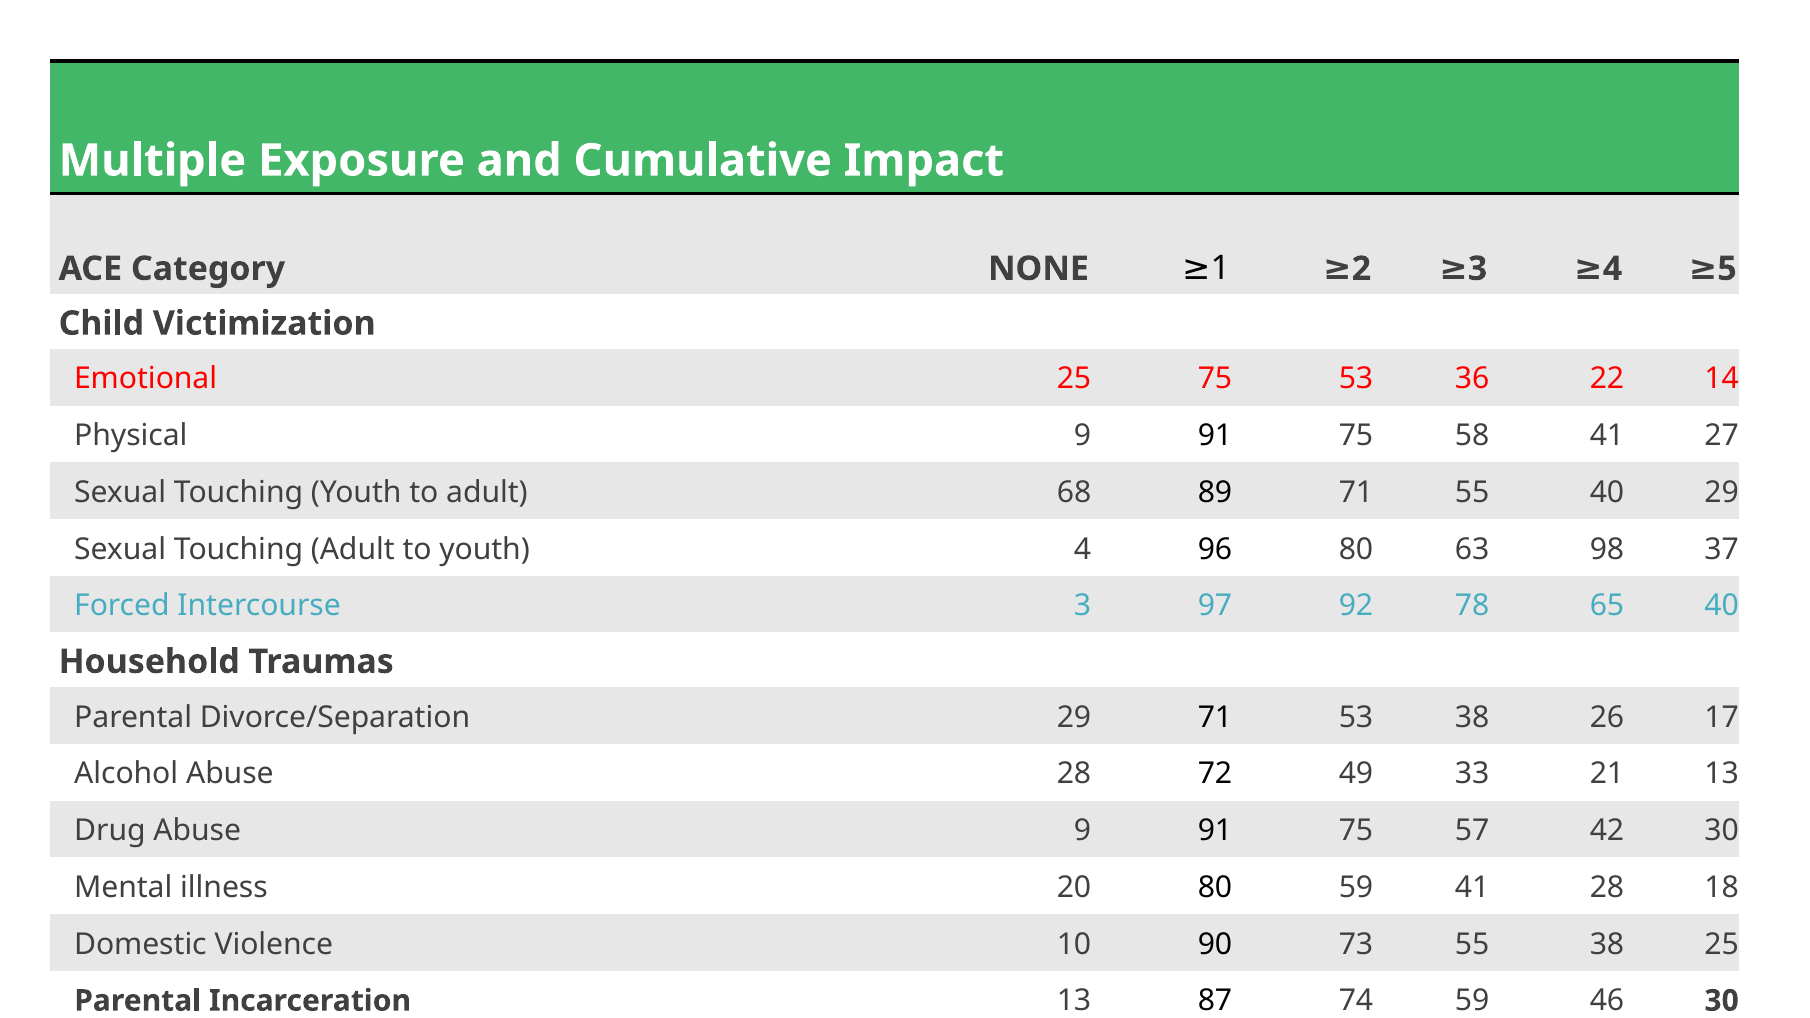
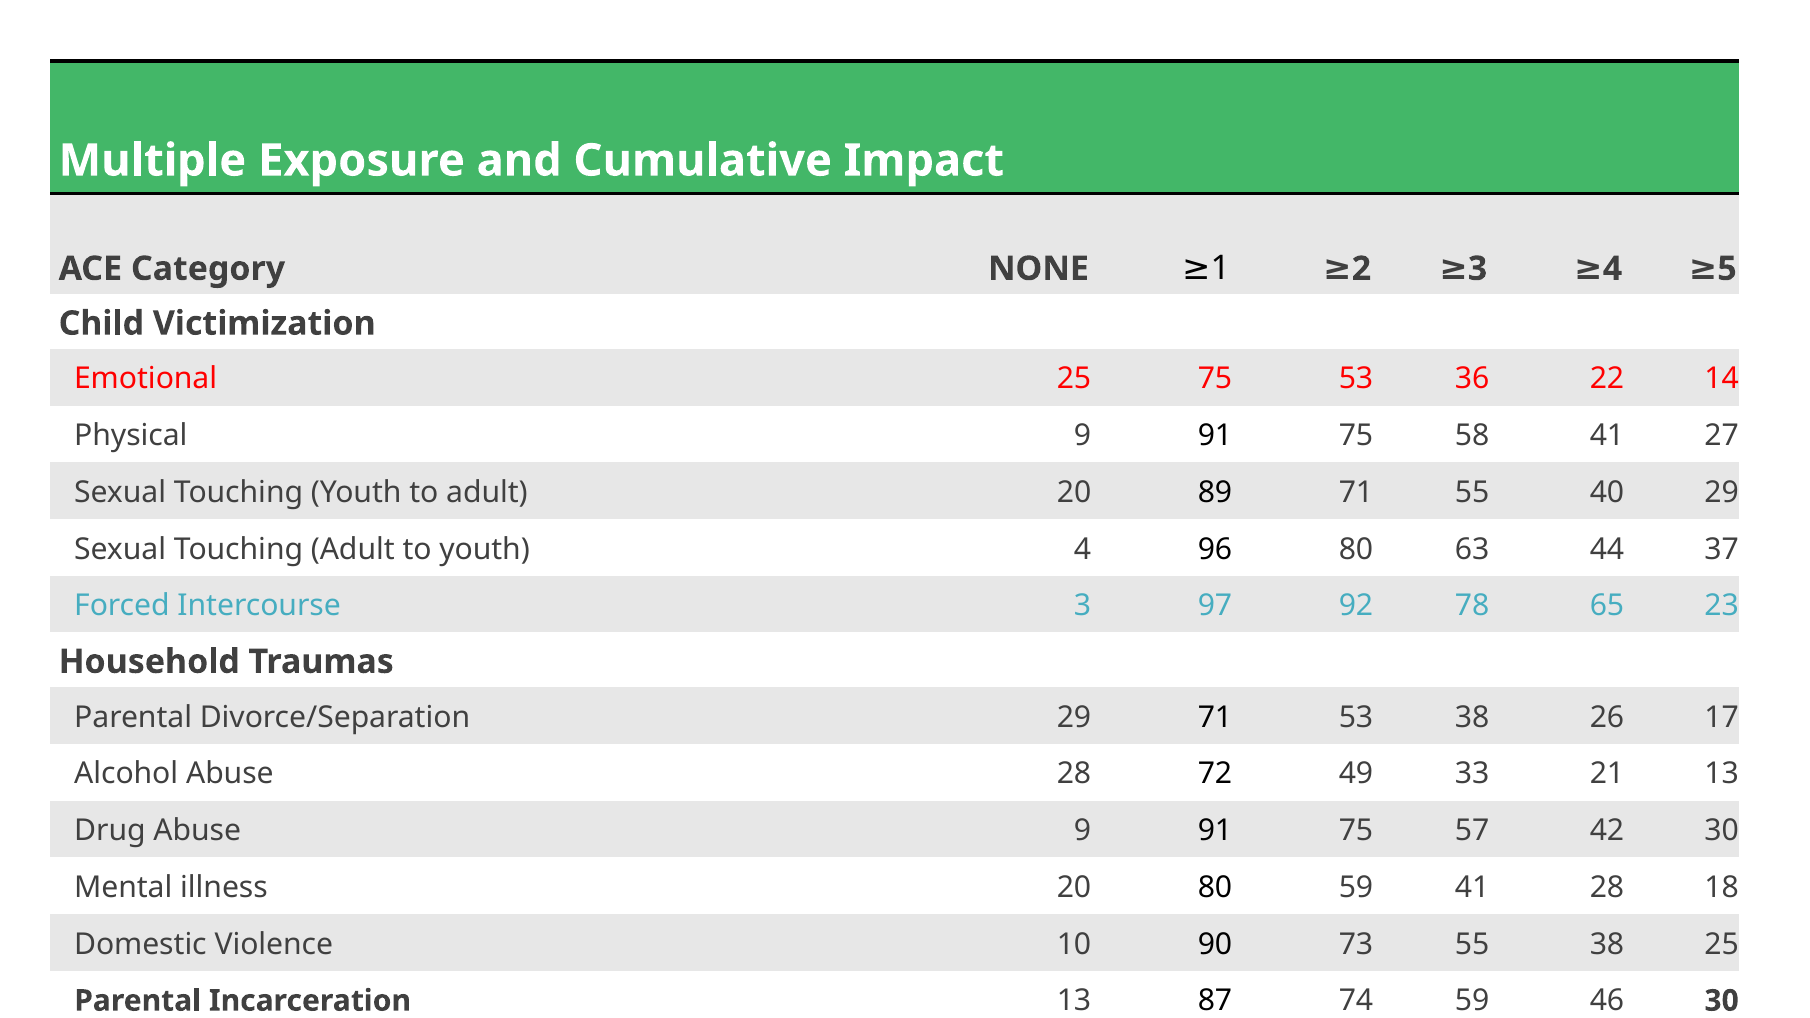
adult 68: 68 -> 20 (1074, 492)
98: 98 -> 44 (1607, 549)
65 40: 40 -> 23 (1722, 606)
